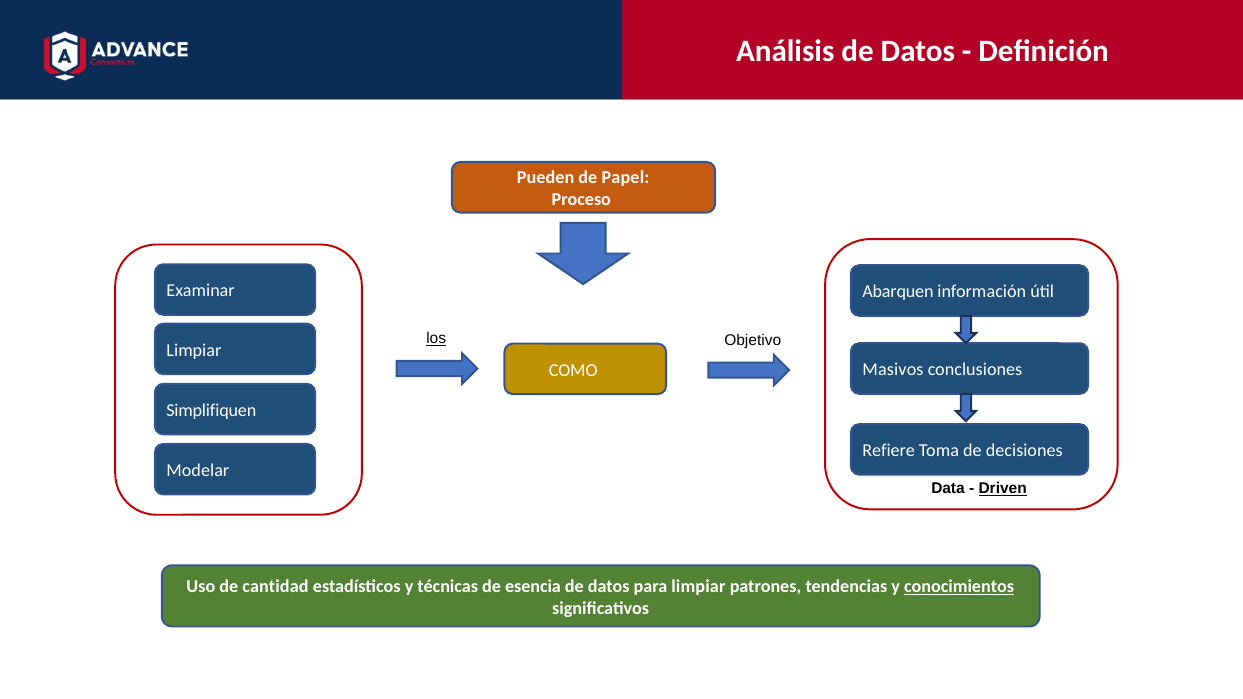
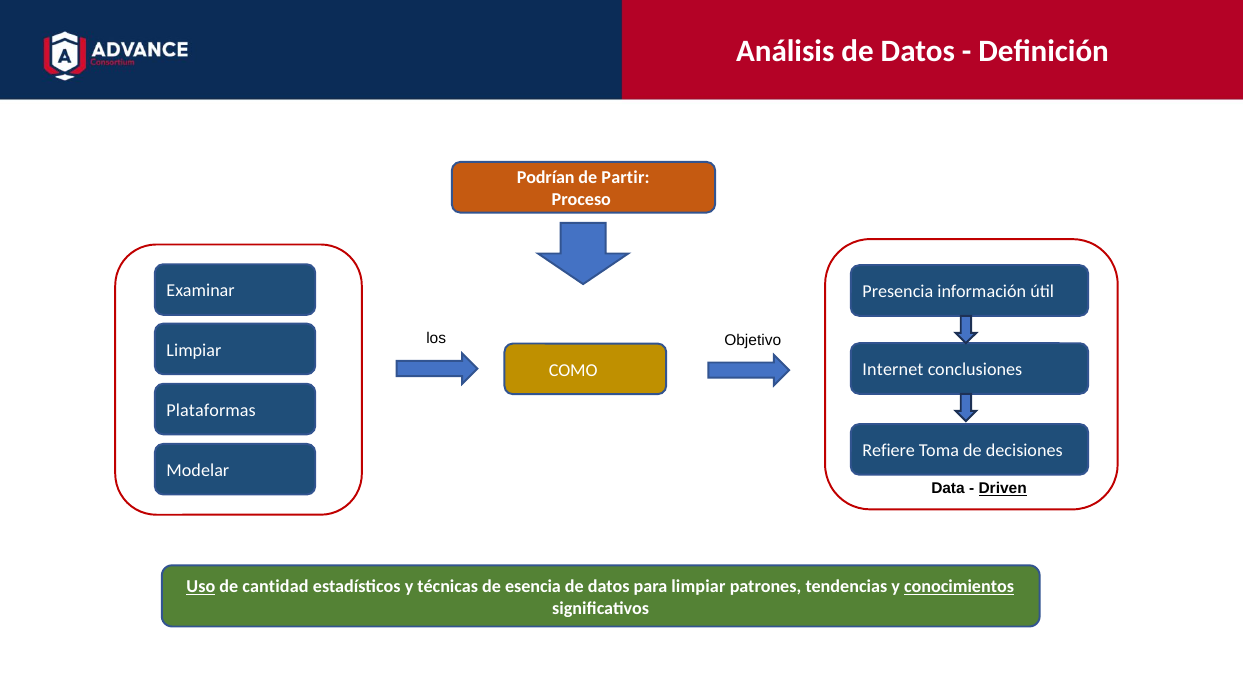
Pueden: Pueden -> Podrían (546, 178)
Papel: Papel -> Partir (626, 178)
Abarquen: Abarquen -> Presencia (898, 292)
los underline: present -> none (436, 338)
Masivos: Masivos -> Internet (893, 370)
Simplifiquen: Simplifiquen -> Plataformas (211, 410)
Uso underline: none -> present (201, 586)
